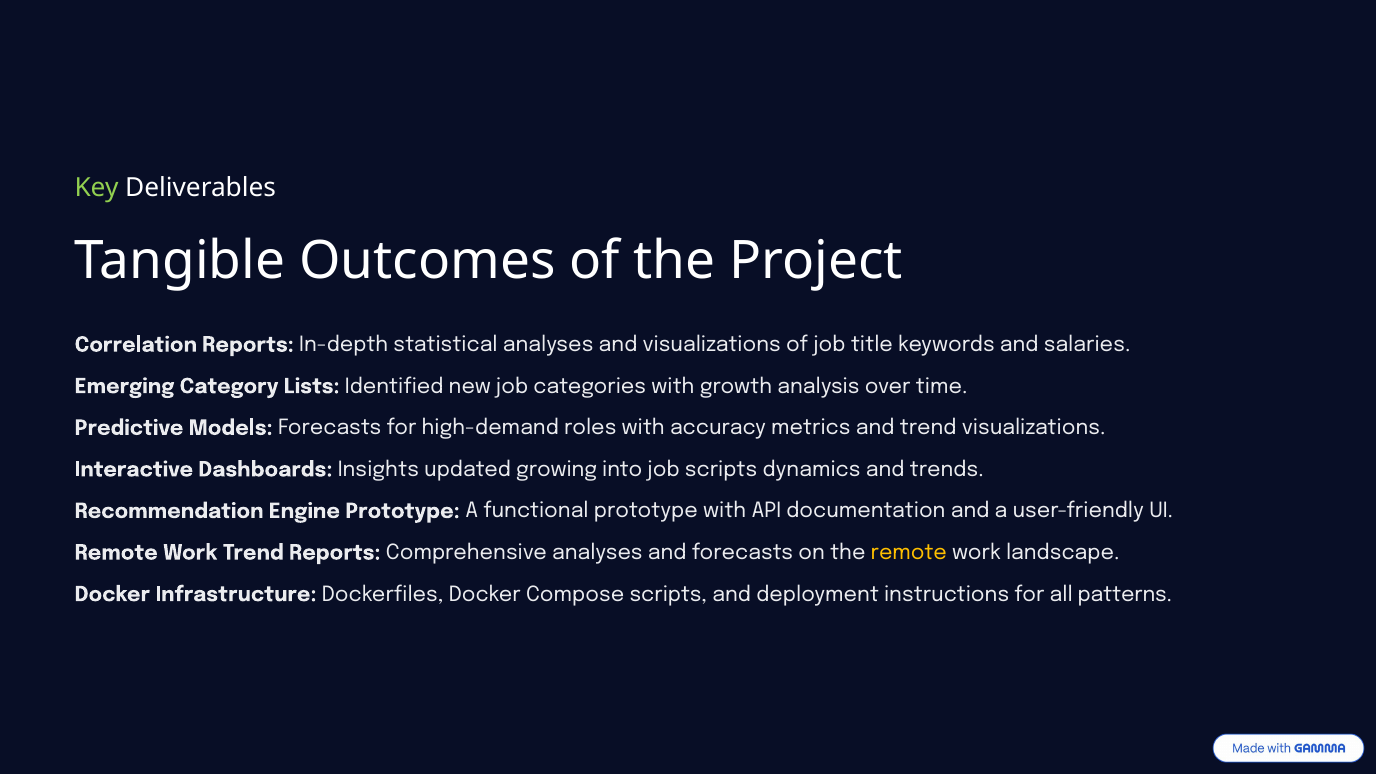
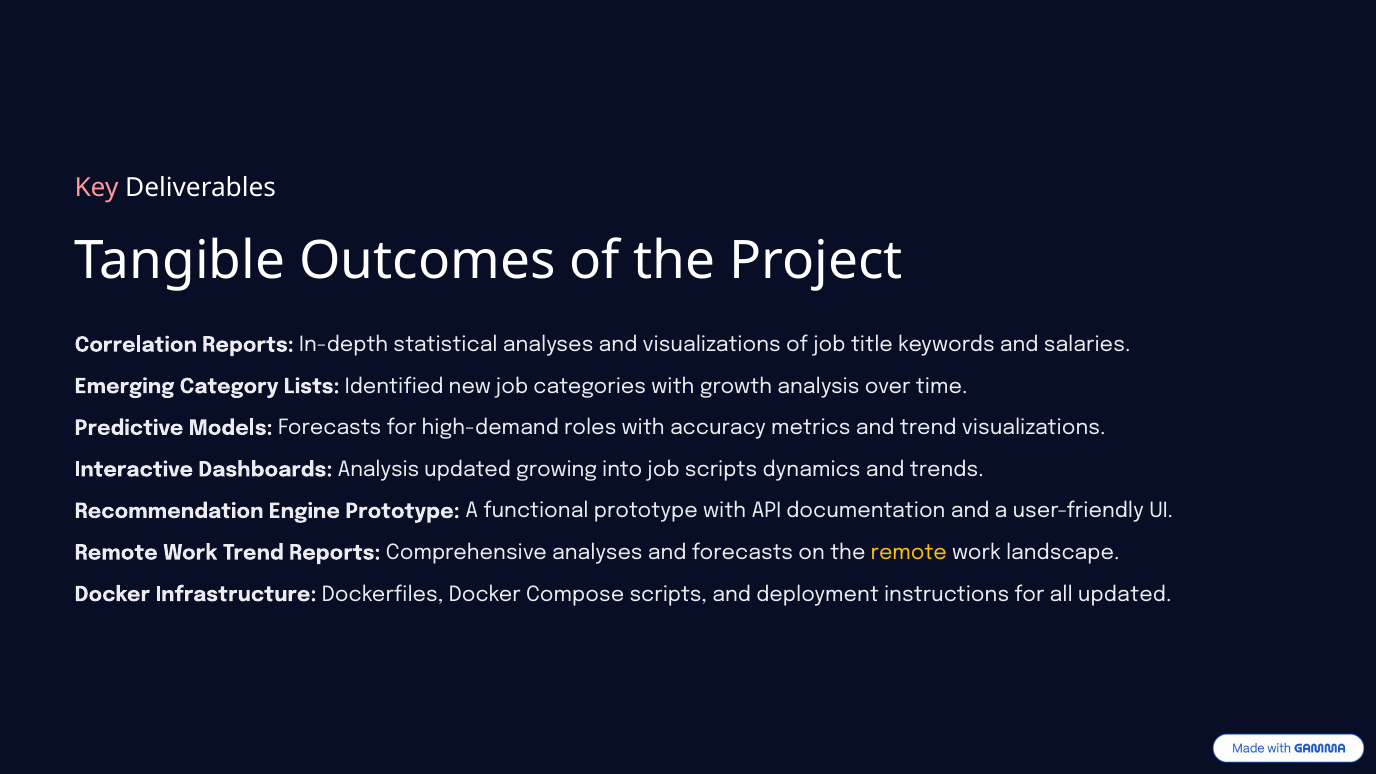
Key colour: light green -> pink (97, 187)
Dashboards Insights: Insights -> Analysis (379, 470)
all patterns: patterns -> updated (1125, 594)
